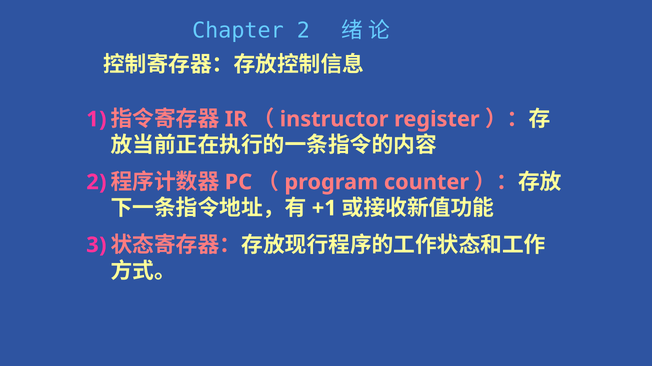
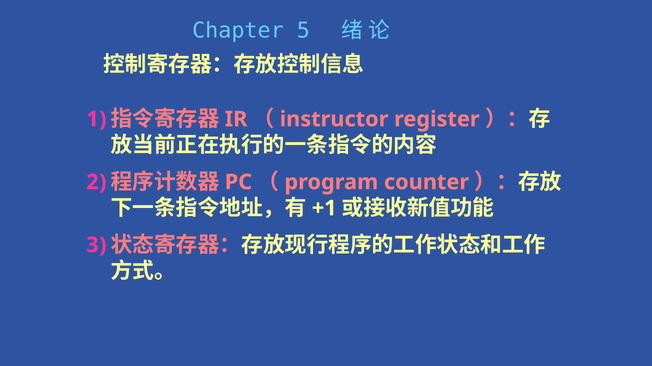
Chapter 2: 2 -> 5 (303, 31)
